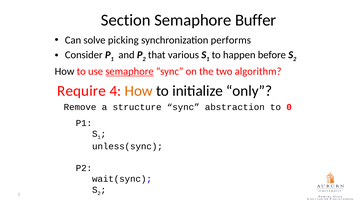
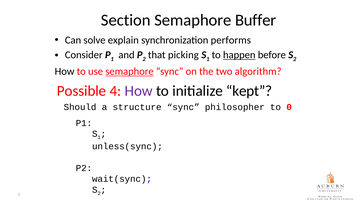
picking: picking -> explain (123, 40)
various: various -> picking (183, 55)
happen underline: none -> present (239, 55)
Require: Require -> Possible (82, 91)
How colour: orange -> purple (139, 91)
only: only -> kept (249, 91)
Remove: Remove -> Should (80, 107)
abstraction: abstraction -> philosopher (235, 107)
